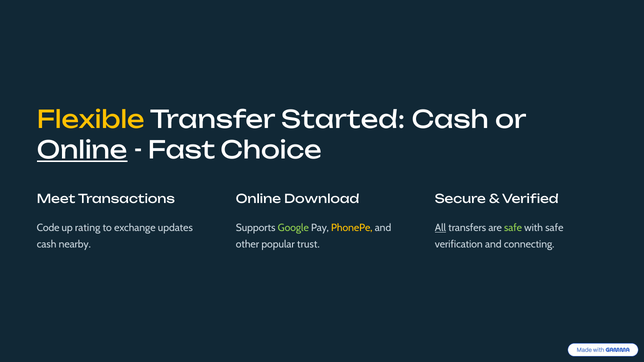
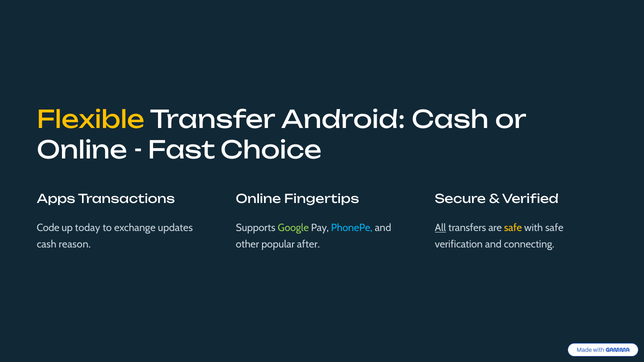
Started: Started -> Android (343, 120)
Online underline: present -> none (82, 151)
Meet: Meet -> Apps (56, 200)
Download: Download -> Fingertips (322, 200)
rating: rating -> today (88, 228)
PhonePe colour: yellow -> light blue (352, 228)
safe colour: light green -> yellow (513, 228)
nearby: nearby -> reason (75, 245)
trust: trust -> after (308, 245)
